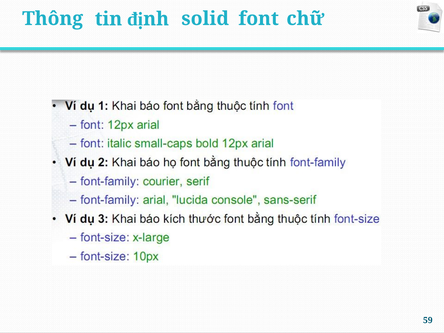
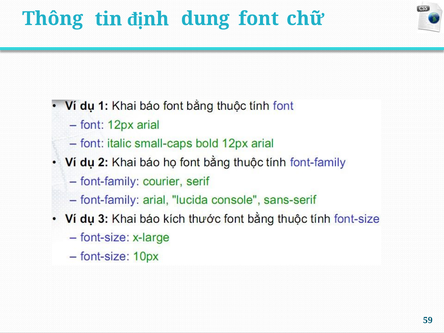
solid: solid -> dung (205, 19)
